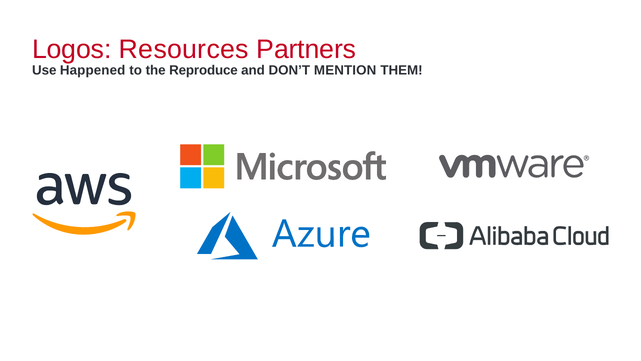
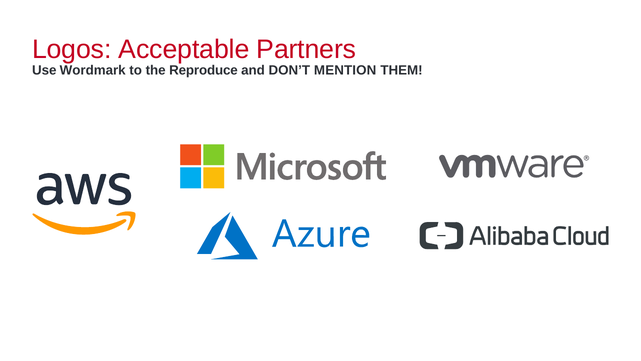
Resources: Resources -> Acceptable (184, 49)
Happened: Happened -> Wordmark (93, 70)
